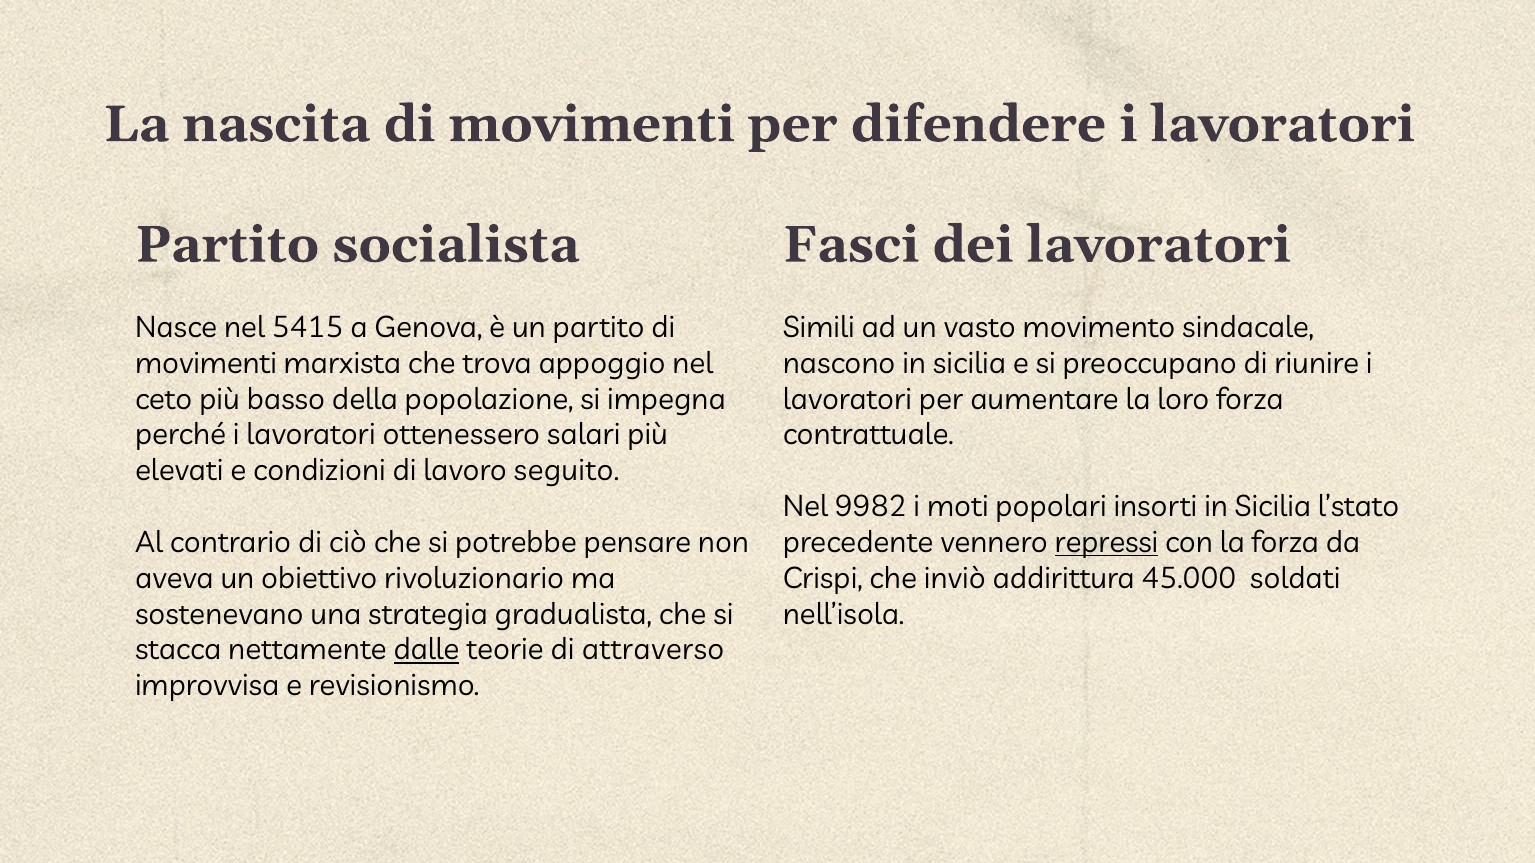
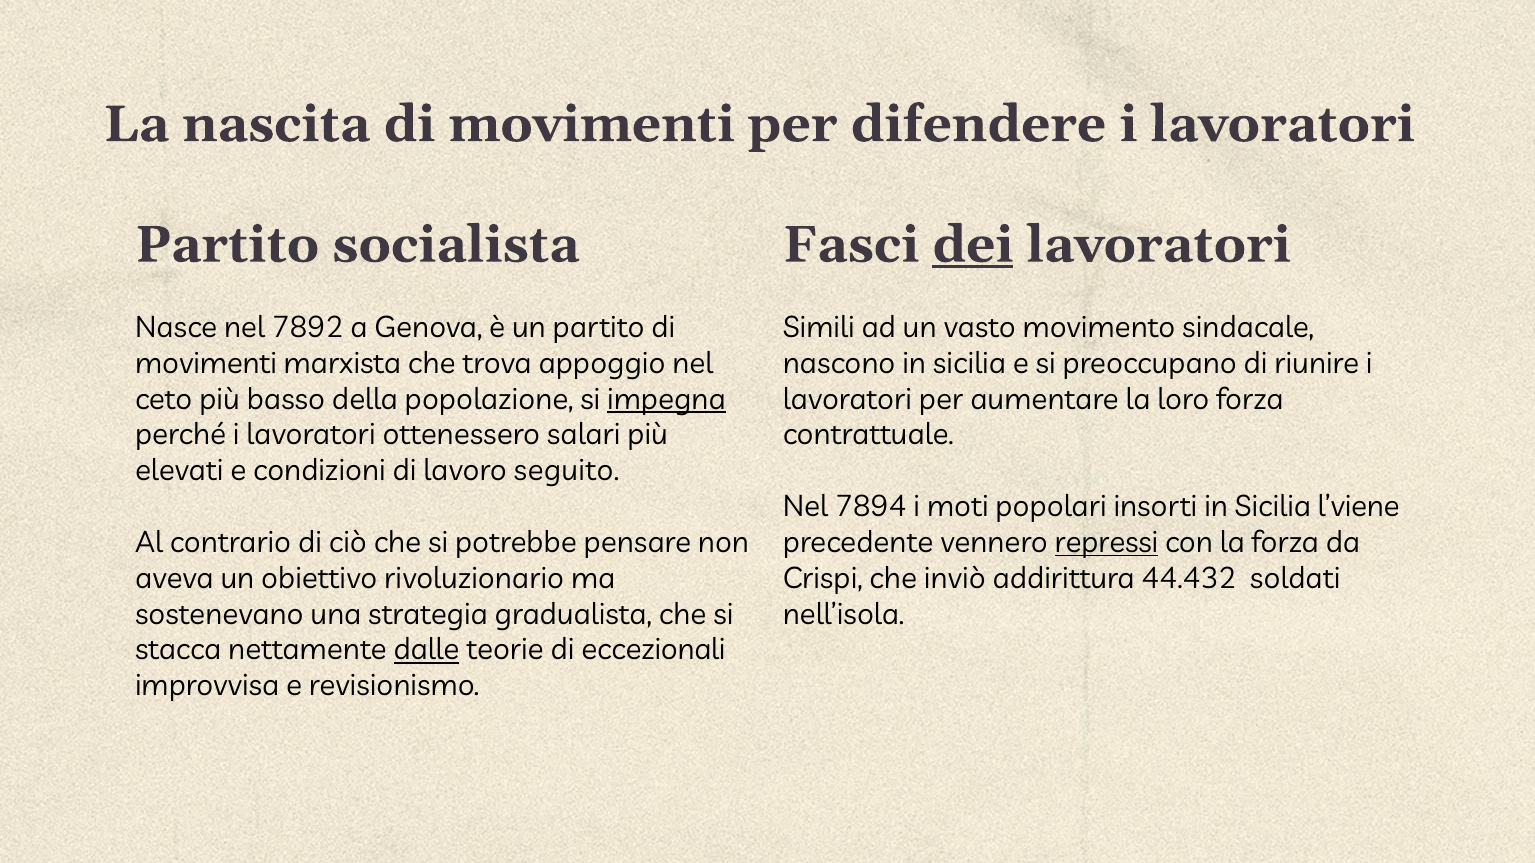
dei underline: none -> present (973, 245)
5415: 5415 -> 7892 (308, 328)
impegna underline: none -> present (666, 400)
9982: 9982 -> 7894 (871, 507)
l’stato: l’stato -> l’viene (1359, 507)
45.000: 45.000 -> 44.432 (1189, 579)
attraverso: attraverso -> eccezionali (653, 650)
